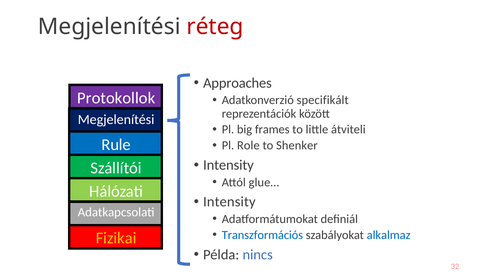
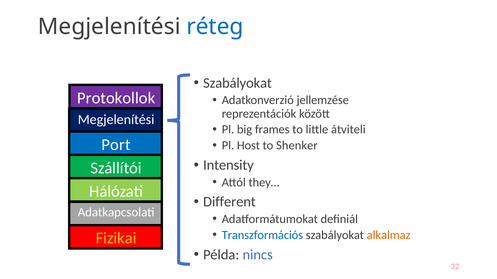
réteg colour: red -> blue (215, 27)
Approaches: Approaches -> Szabályokat (237, 83)
specifikált: specifikált -> jellemzése (323, 100)
Rule: Rule -> Port (116, 145)
Role: Role -> Host (248, 146)
glue…: glue… -> they… (264, 183)
Intensity: Intensity -> Different (229, 202)
alkalmaz colour: blue -> orange (389, 235)
